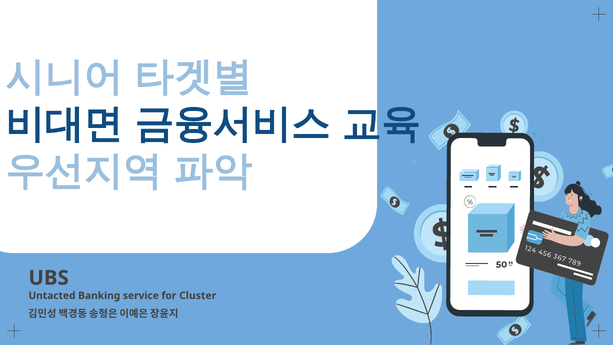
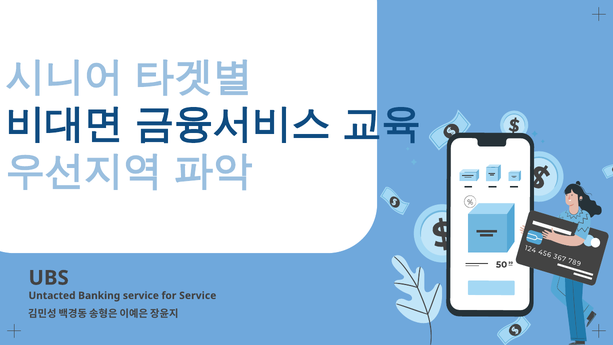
for Cluster: Cluster -> Service (198, 295)
